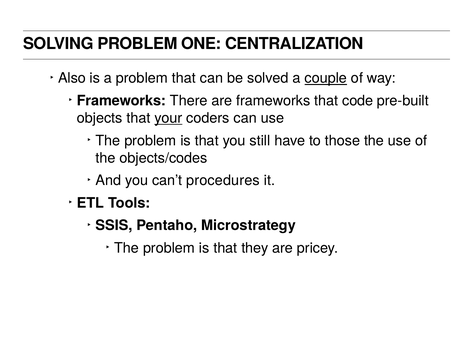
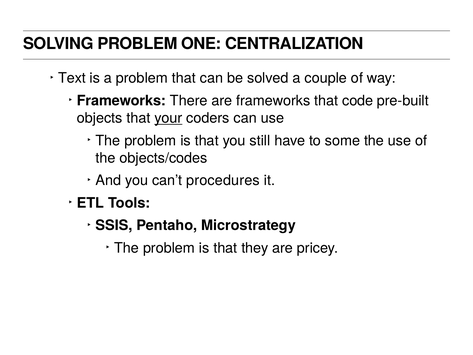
Also: Also -> Text (72, 78)
couple underline: present -> none (326, 78)
those: those -> some (343, 141)
